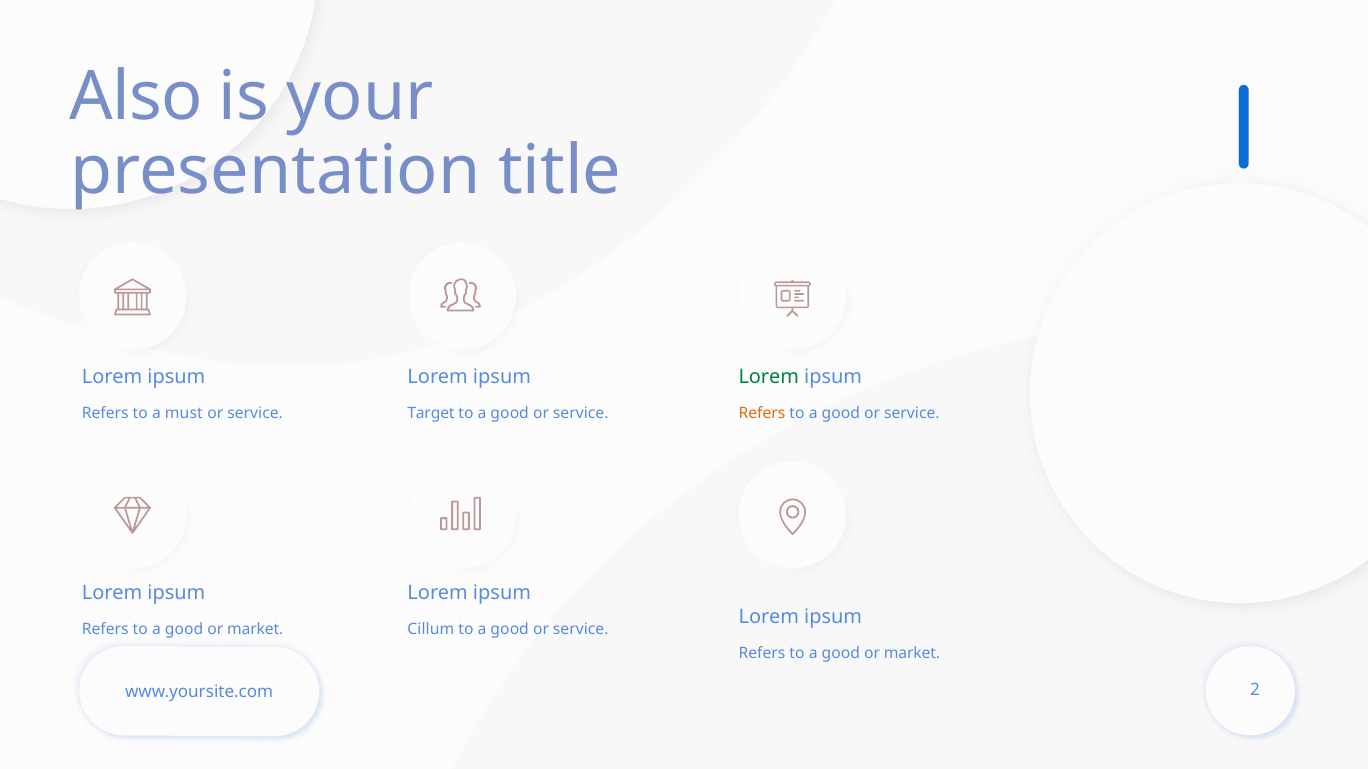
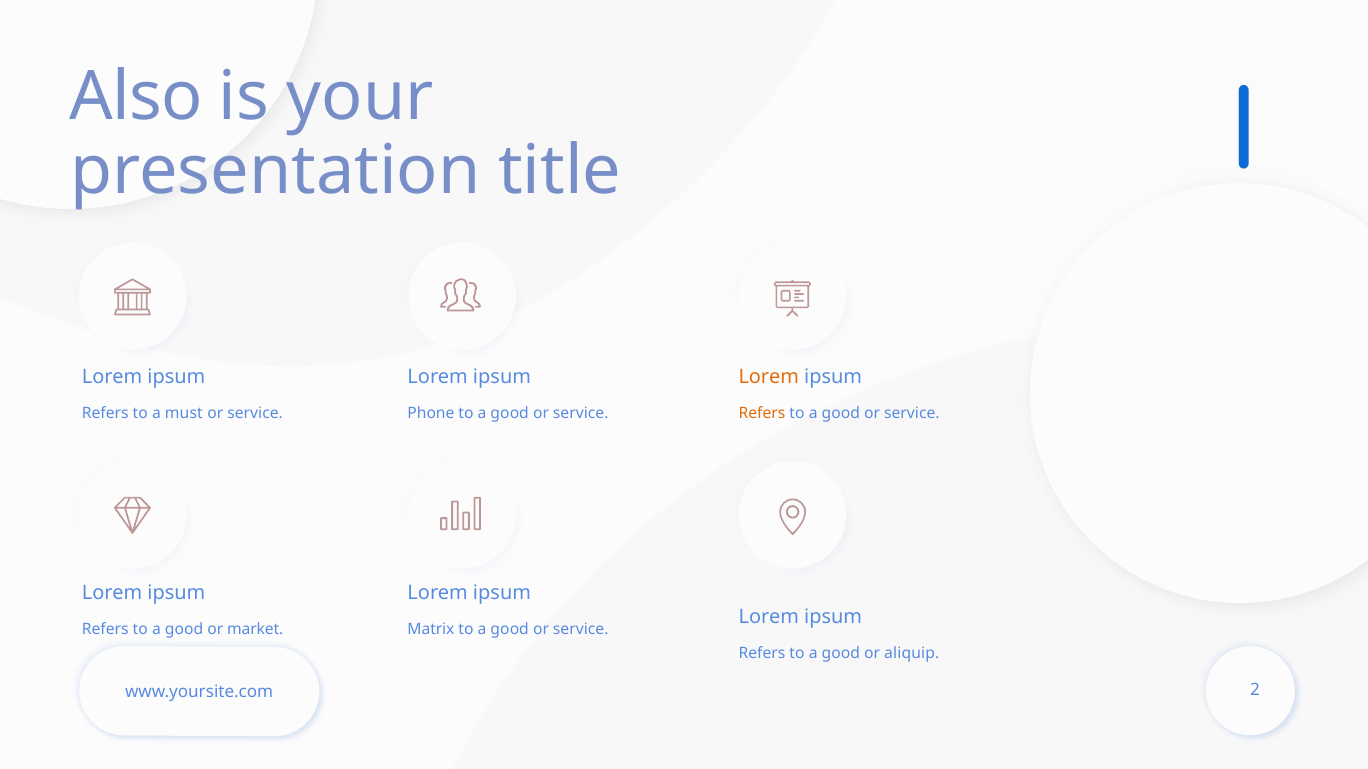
Lorem colour: green -> orange (769, 377)
Target: Target -> Phone (431, 414)
Cillum: Cillum -> Matrix (431, 630)
market: market -> aliquip (912, 654)
